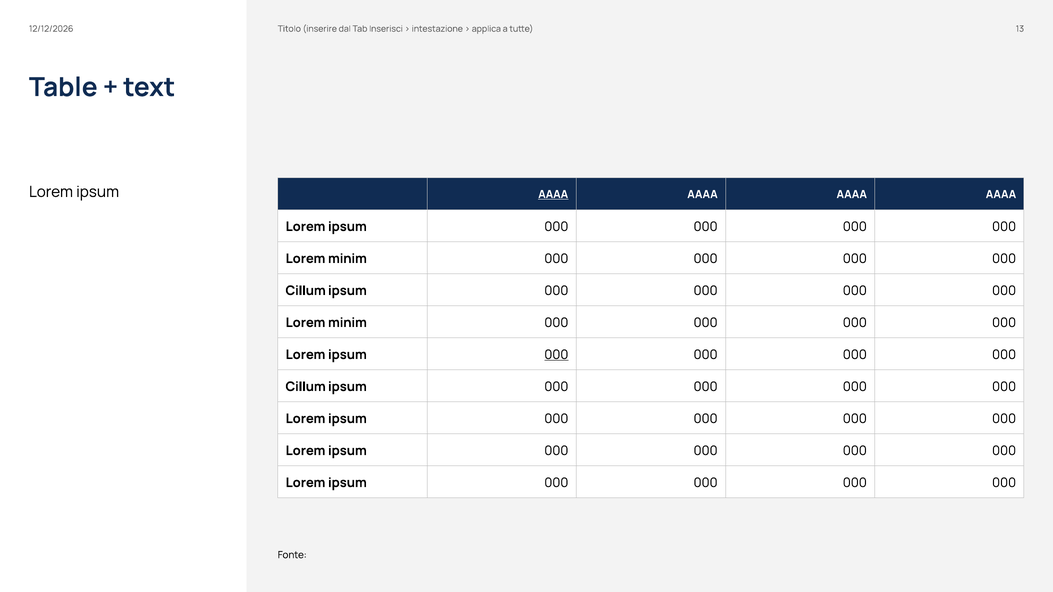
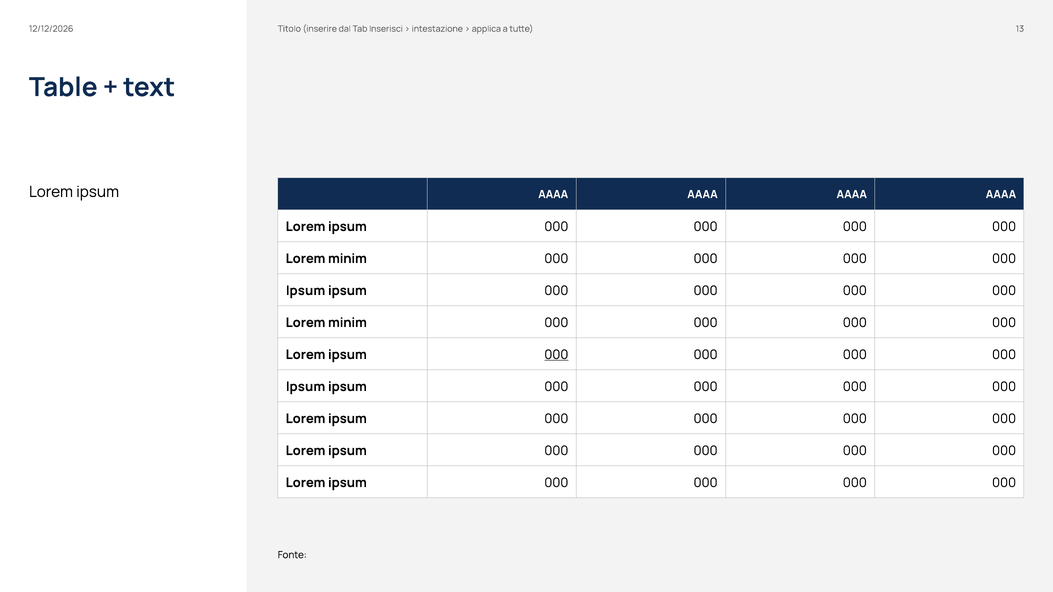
AAAA underline: present -> none (553, 194)
Cillum: Cillum -> Ipsum (305, 291)
Cillum: Cillum -> Ipsum (305, 387)
